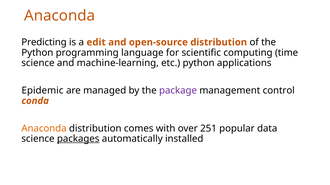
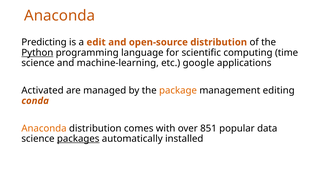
Python underline: none -> present (37, 53)
etc python: python -> google (199, 63)
Epidemic: Epidemic -> Activated (43, 91)
package colour: purple -> orange (178, 91)
control: control -> editing (279, 91)
251: 251 -> 851 (208, 129)
